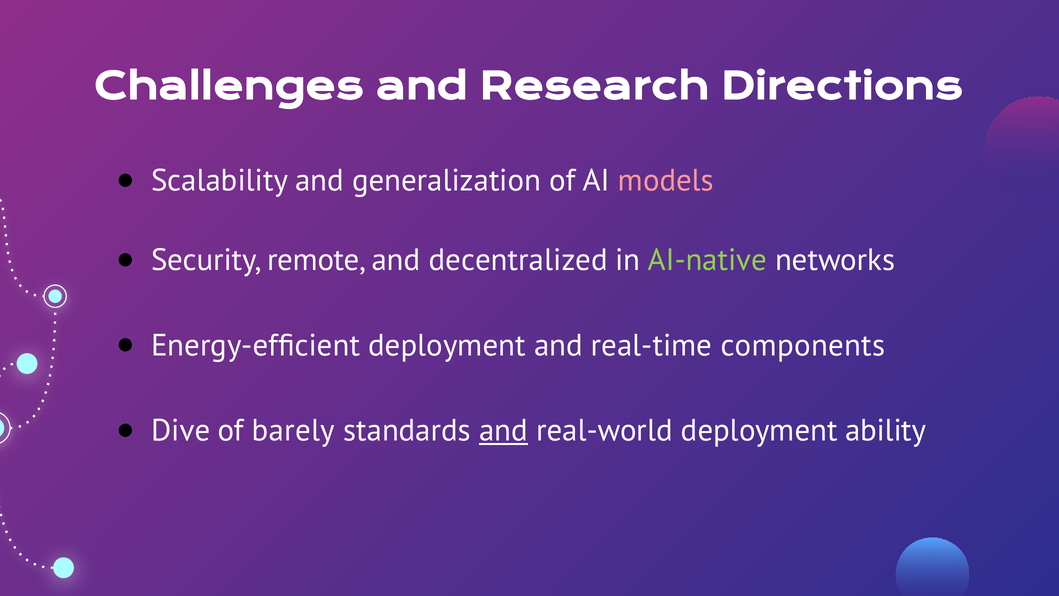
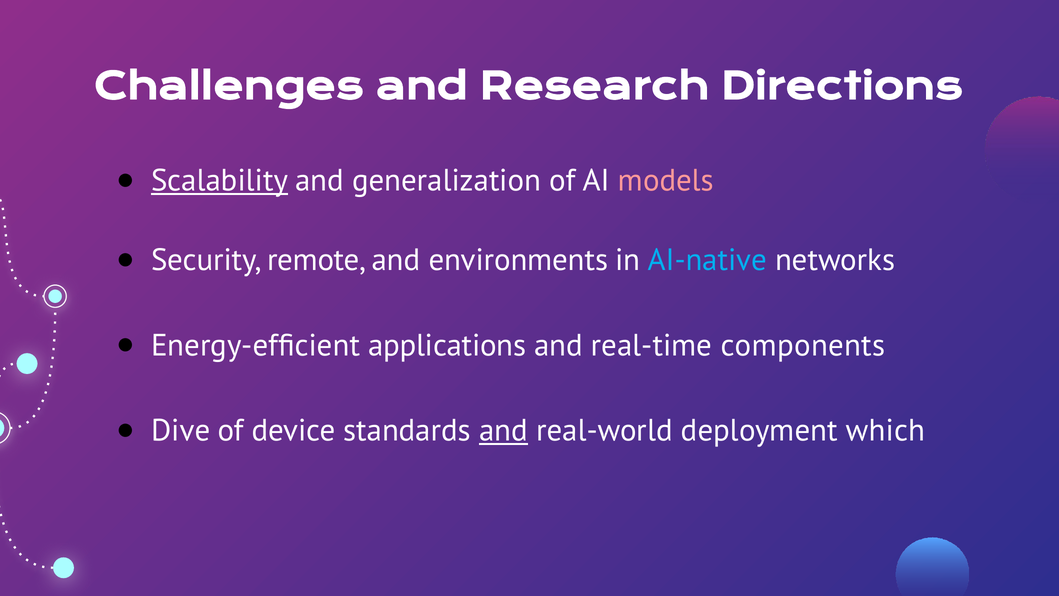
Scalability underline: none -> present (219, 180)
decentralized: decentralized -> environments (518, 260)
AI-native colour: light green -> light blue (707, 260)
Energy-efficient deployment: deployment -> applications (447, 345)
barely: barely -> device (294, 431)
ability: ability -> which (886, 431)
